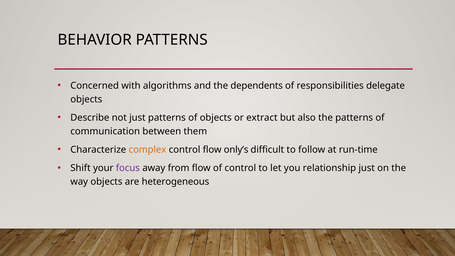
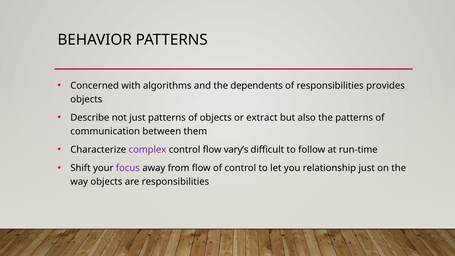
delegate: delegate -> provides (386, 86)
complex colour: orange -> purple (147, 150)
only’s: only’s -> vary’s (236, 150)
are heterogeneous: heterogeneous -> responsibilities (175, 182)
